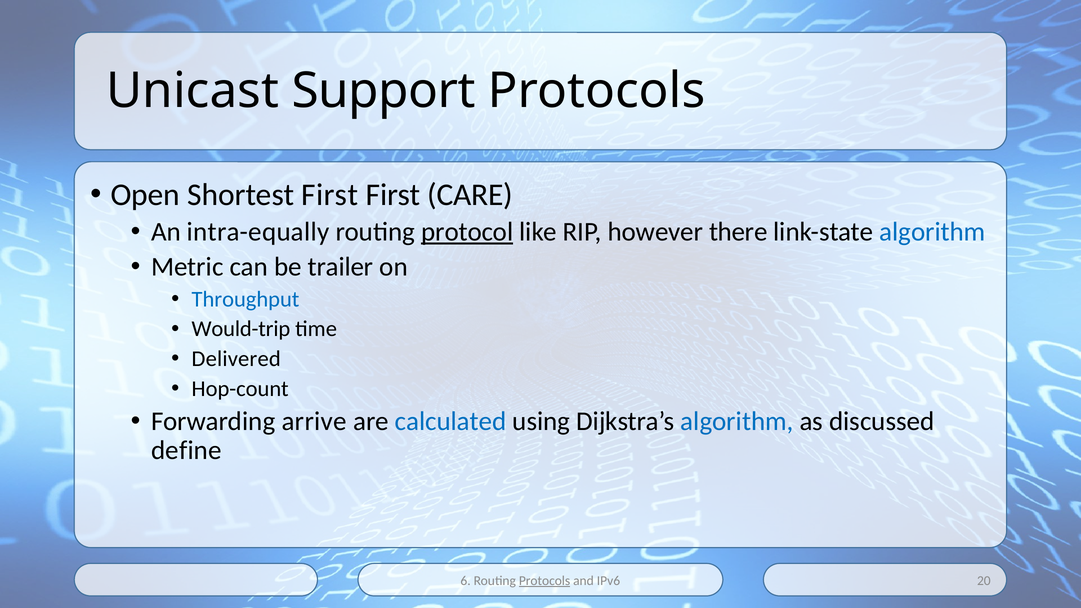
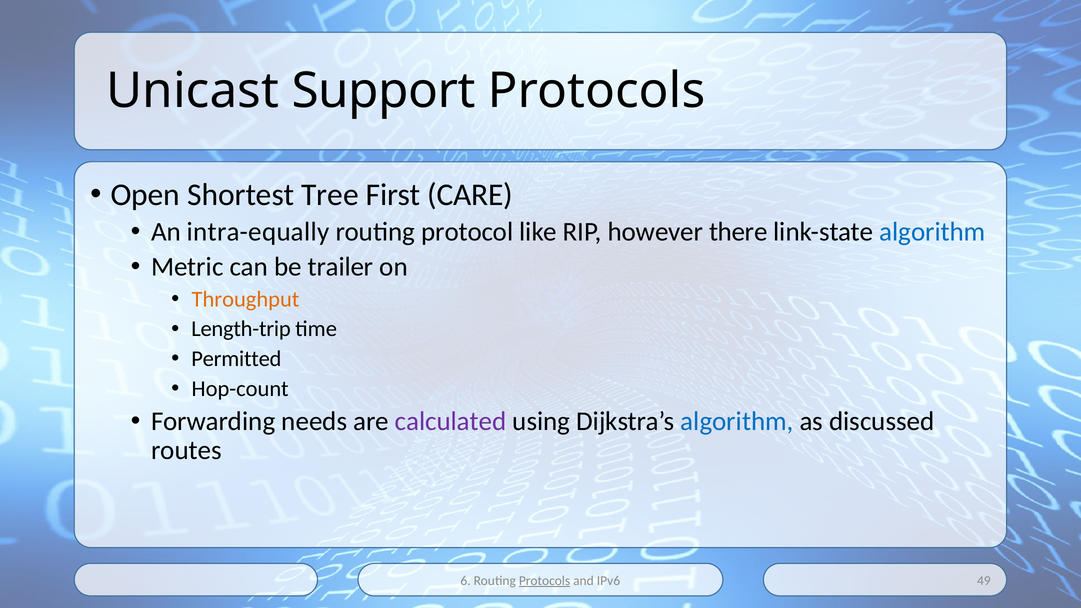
Shortest First: First -> Tree (330, 195)
protocol underline: present -> none (467, 232)
Throughput colour: blue -> orange (245, 299)
Would-trip: Would-trip -> Length-trip (241, 329)
Delivered: Delivered -> Permitted (236, 359)
arrive: arrive -> needs (314, 421)
calculated colour: blue -> purple (451, 421)
define: define -> routes (187, 450)
20: 20 -> 49 (984, 581)
